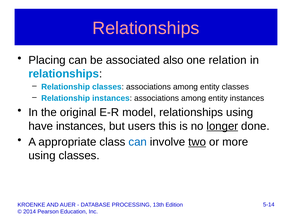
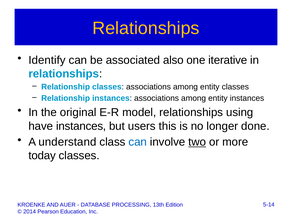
Relationships colour: pink -> yellow (146, 28)
Placing: Placing -> Identify (47, 60)
relation: relation -> iterative (228, 60)
longer underline: present -> none (222, 126)
appropriate: appropriate -> understand (67, 142)
using: using -> today (42, 156)
